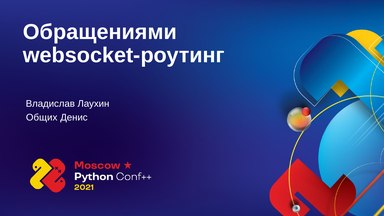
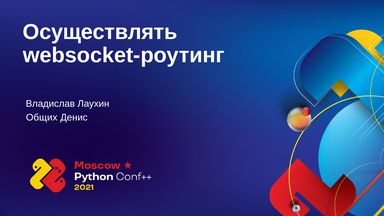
Обращениями: Обращениями -> Осуществлять (100, 32)
